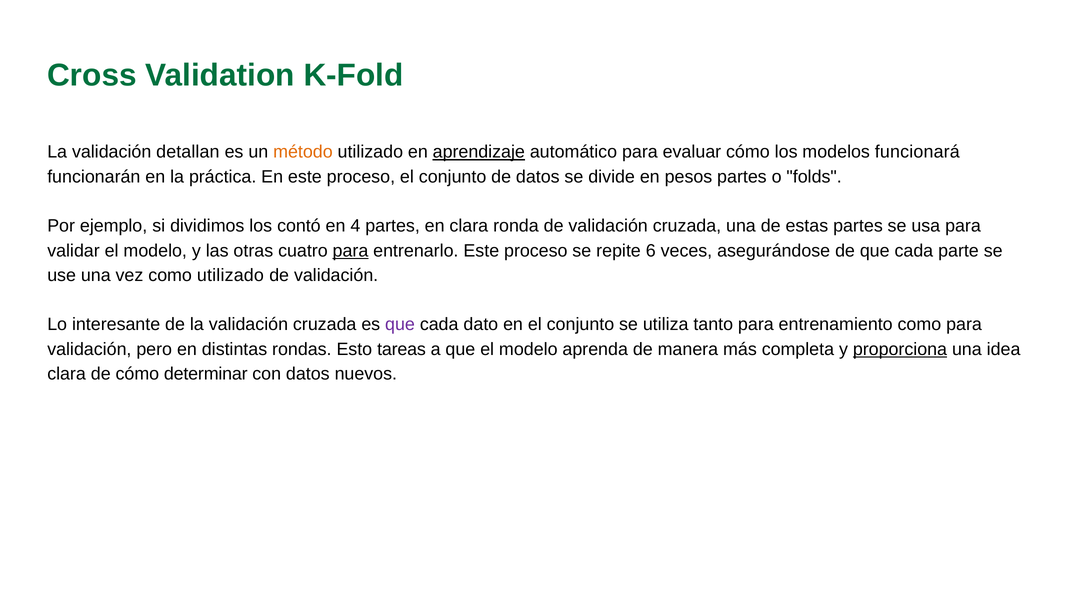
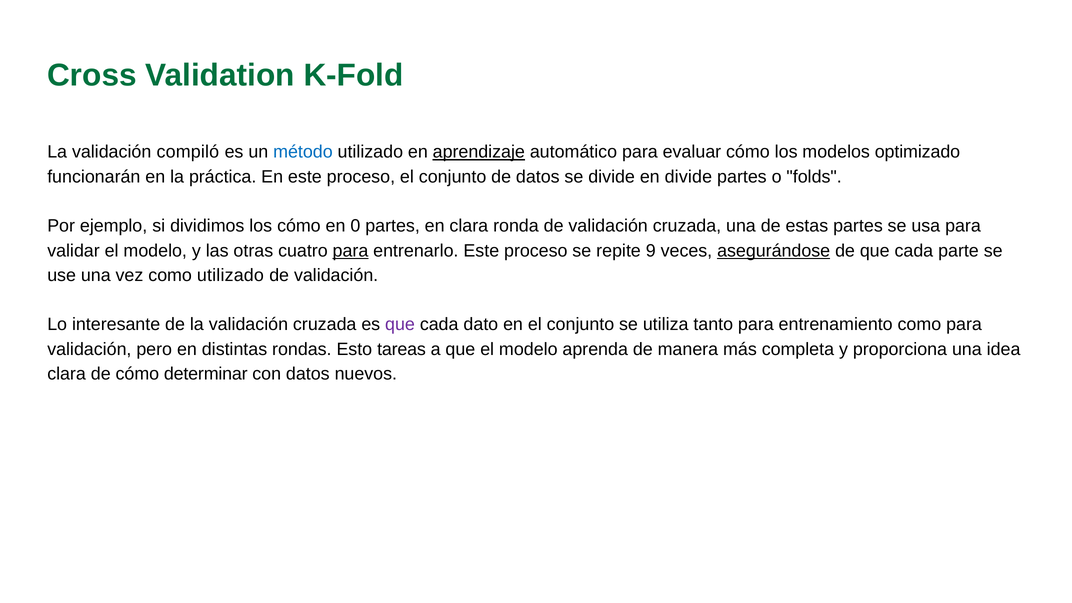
detallan: detallan -> compiló (188, 152)
método colour: orange -> blue (303, 152)
funcionará: funcionará -> optimizado (917, 152)
en pesos: pesos -> divide (688, 177)
los contó: contó -> cómo (299, 226)
4: 4 -> 0 (355, 226)
6: 6 -> 9 (651, 251)
asegurándose underline: none -> present (774, 251)
proporciona underline: present -> none (900, 349)
